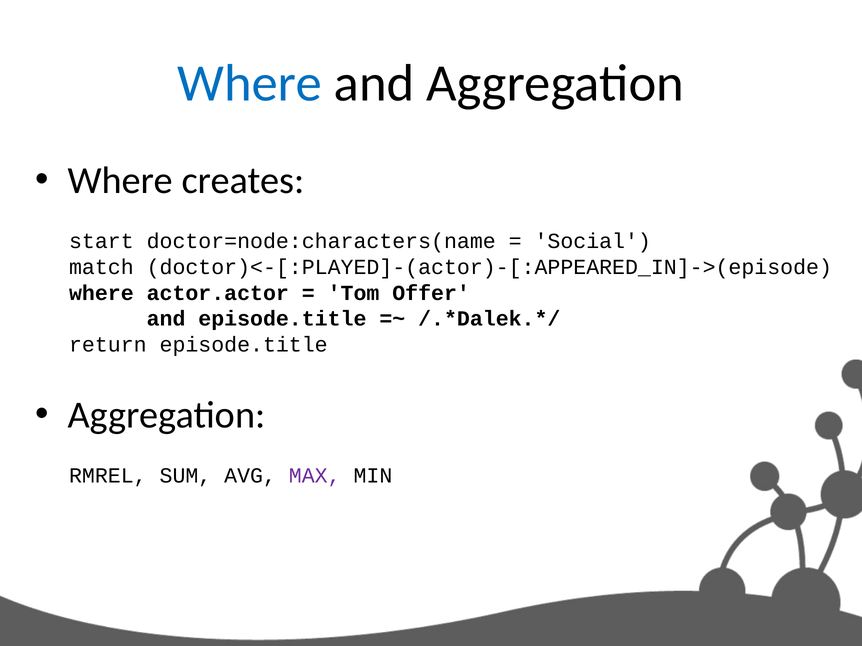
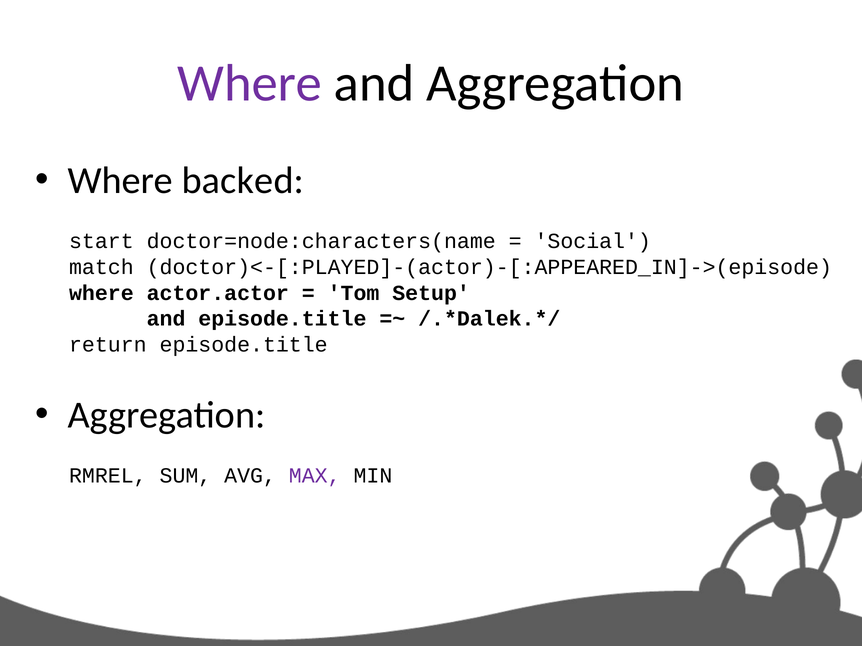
Where colour: blue -> purple (250, 83)
creates: creates -> backed (243, 181)
Offer: Offer -> Setup (431, 293)
